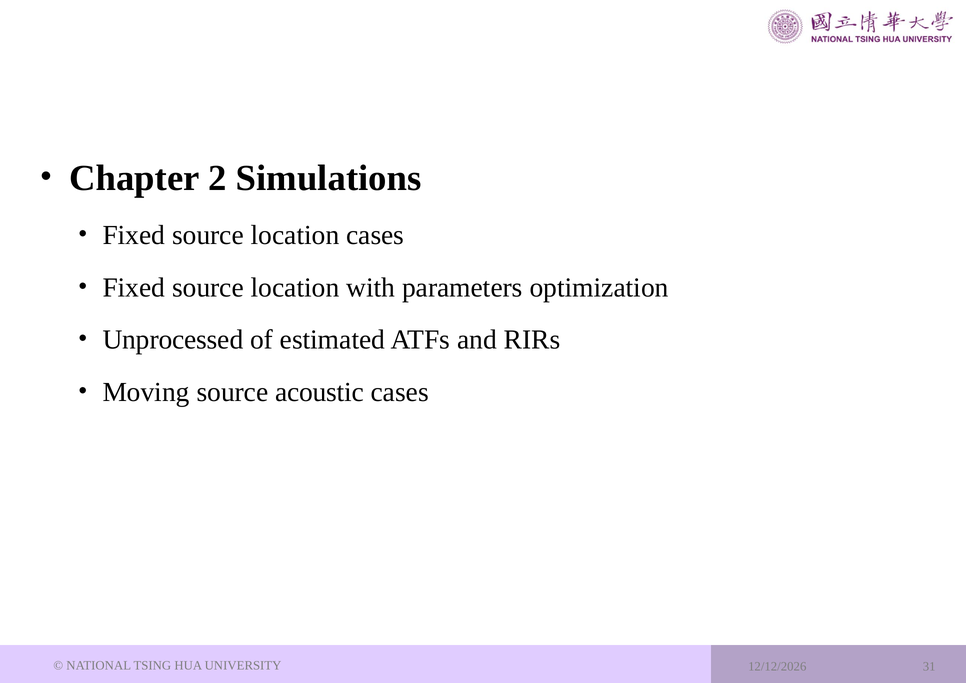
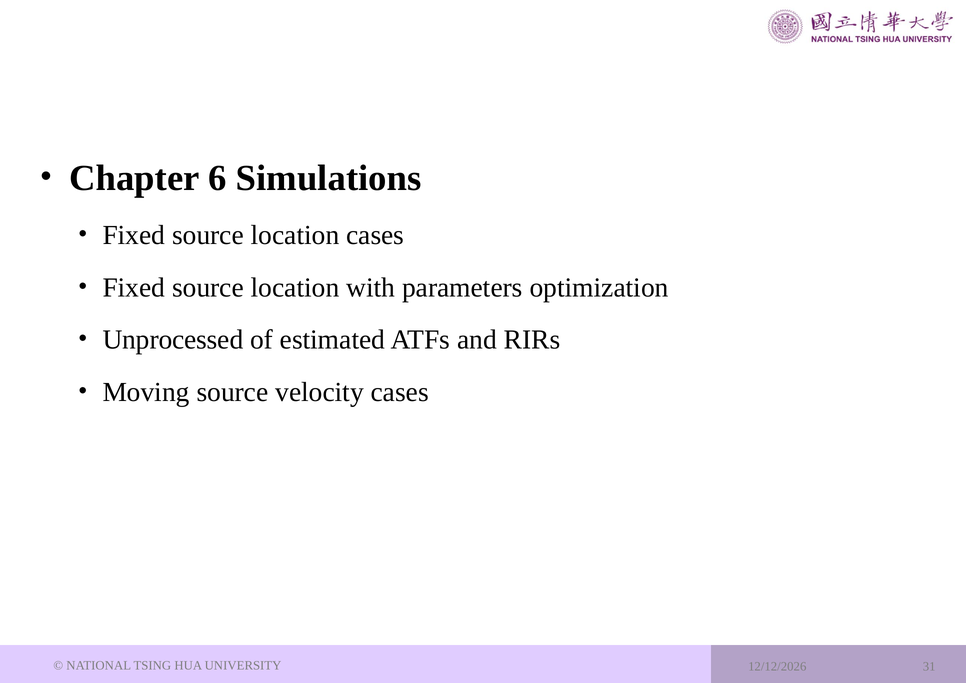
2: 2 -> 6 (217, 178)
acoustic: acoustic -> velocity (320, 392)
